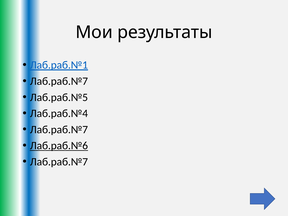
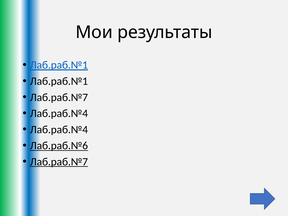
Лаб.раб.№7: Лаб.раб.№7 -> Лаб.раб.№1 (59, 81)
Лаб.раб.№5: Лаб.раб.№5 -> Лаб.раб.№7 (59, 97)
Лаб.раб.№7: Лаб.раб.№7 -> Лаб.раб.№4 (59, 130)
Лаб.раб.№7 underline: none -> present (59, 162)
